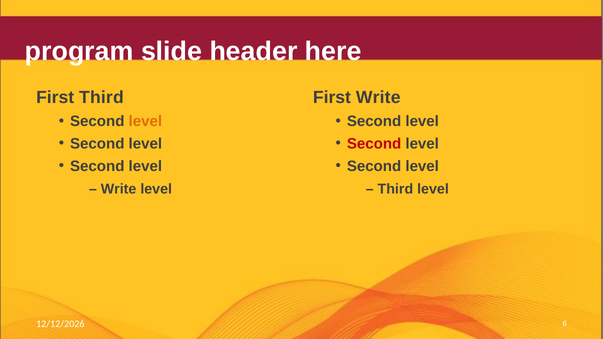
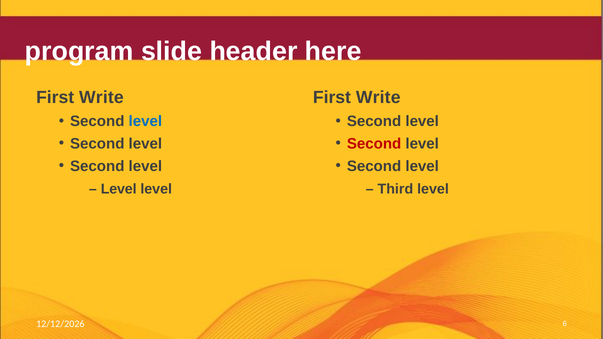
Third: Third -> Write (101, 98)
level colour: orange -> blue (145, 121)
Write: Write -> Level (119, 189)
